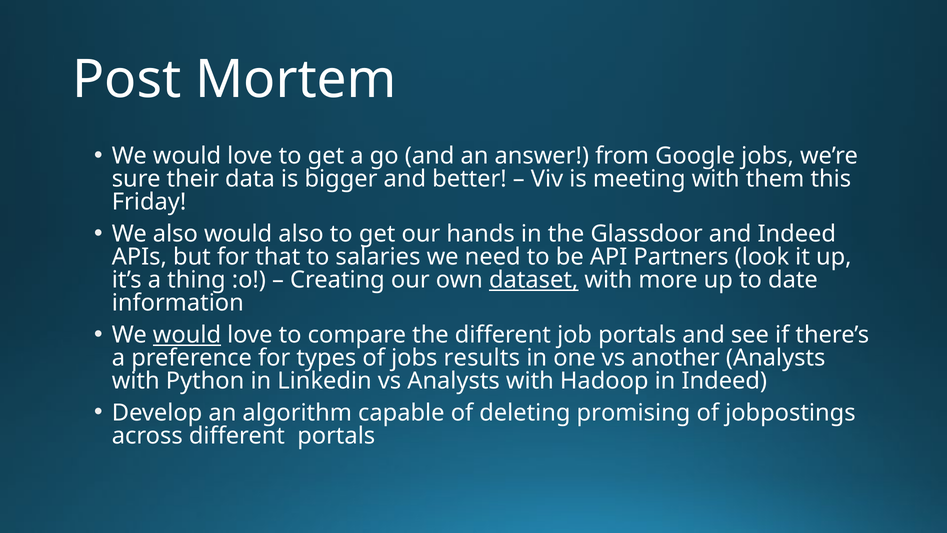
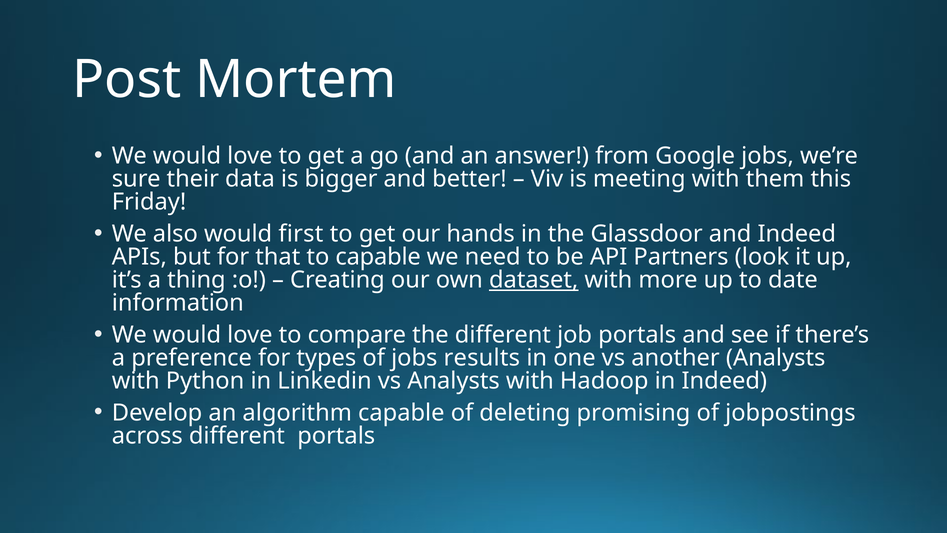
would also: also -> first (301, 234)
to salaries: salaries -> capable (378, 257)
would underline: present -> none (187, 335)
